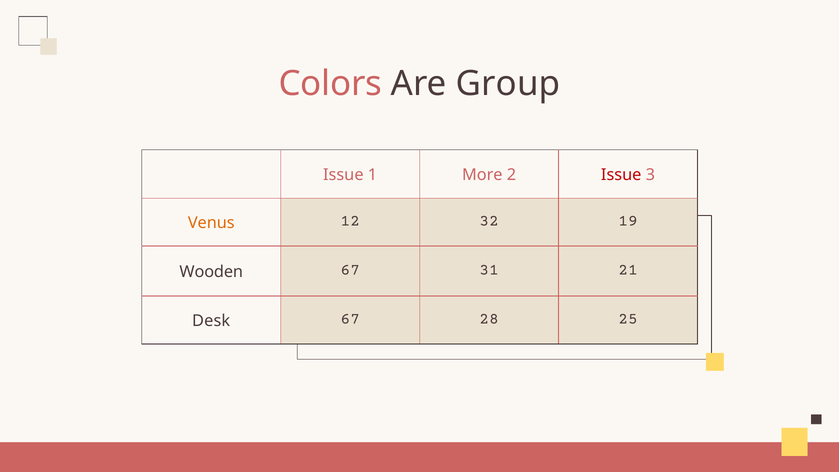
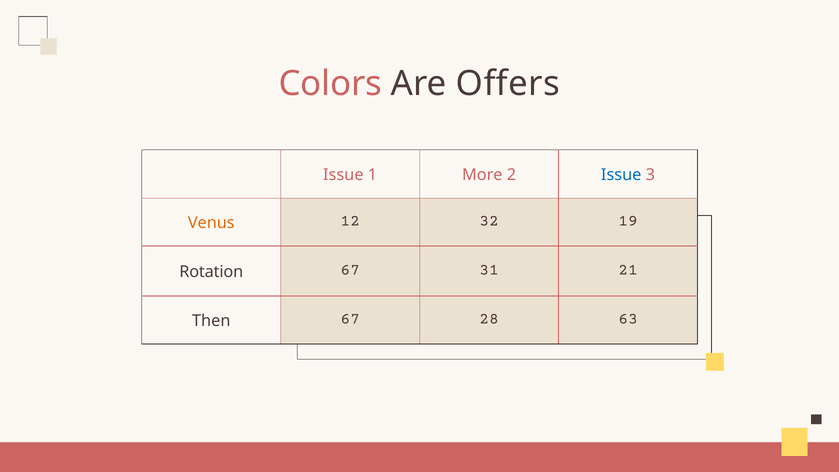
Group: Group -> Offers (508, 83)
Issue colour: red -> blue (621, 175)
Wooden: Wooden -> Rotation (211, 272)
Desk: Desk -> Then (211, 321)
25: 25 -> 63 (628, 318)
